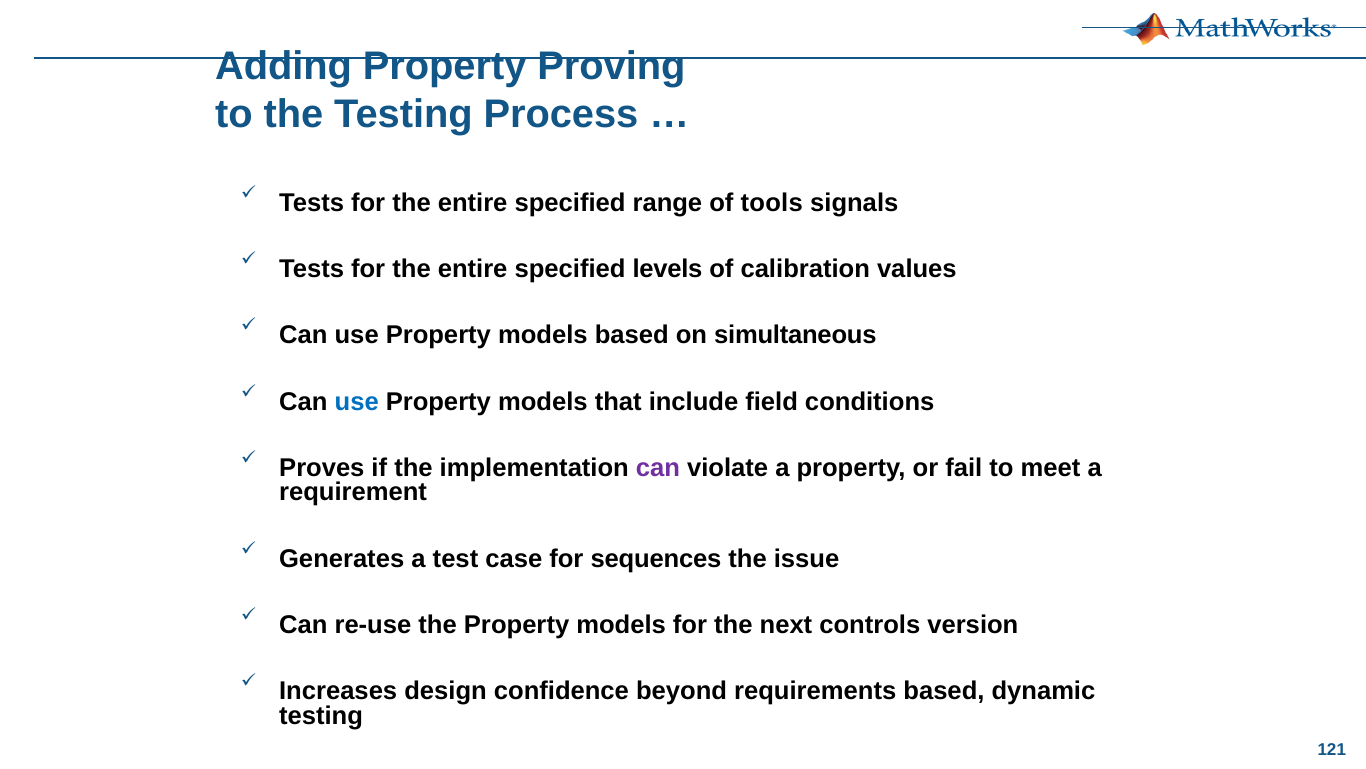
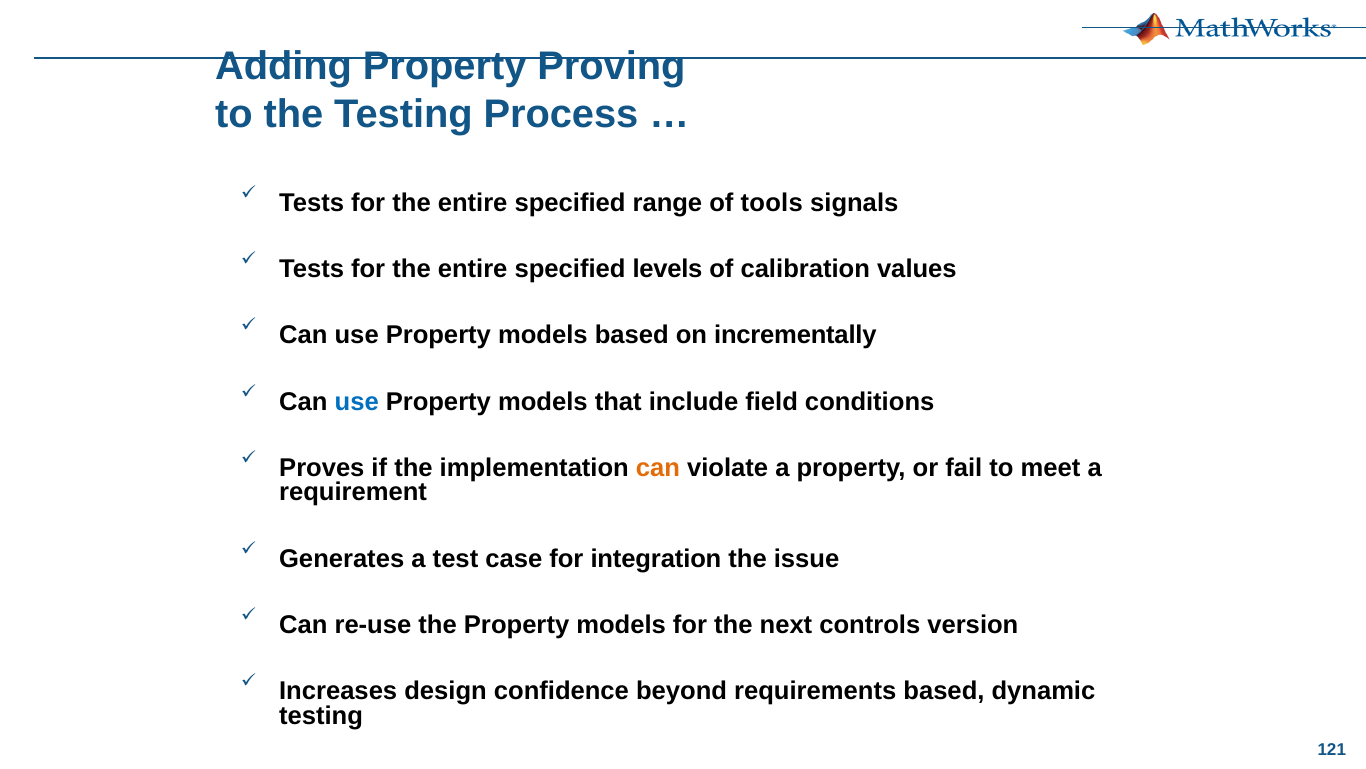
simultaneous: simultaneous -> incrementally (795, 335)
can colour: purple -> orange (658, 467)
sequences: sequences -> integration (656, 558)
